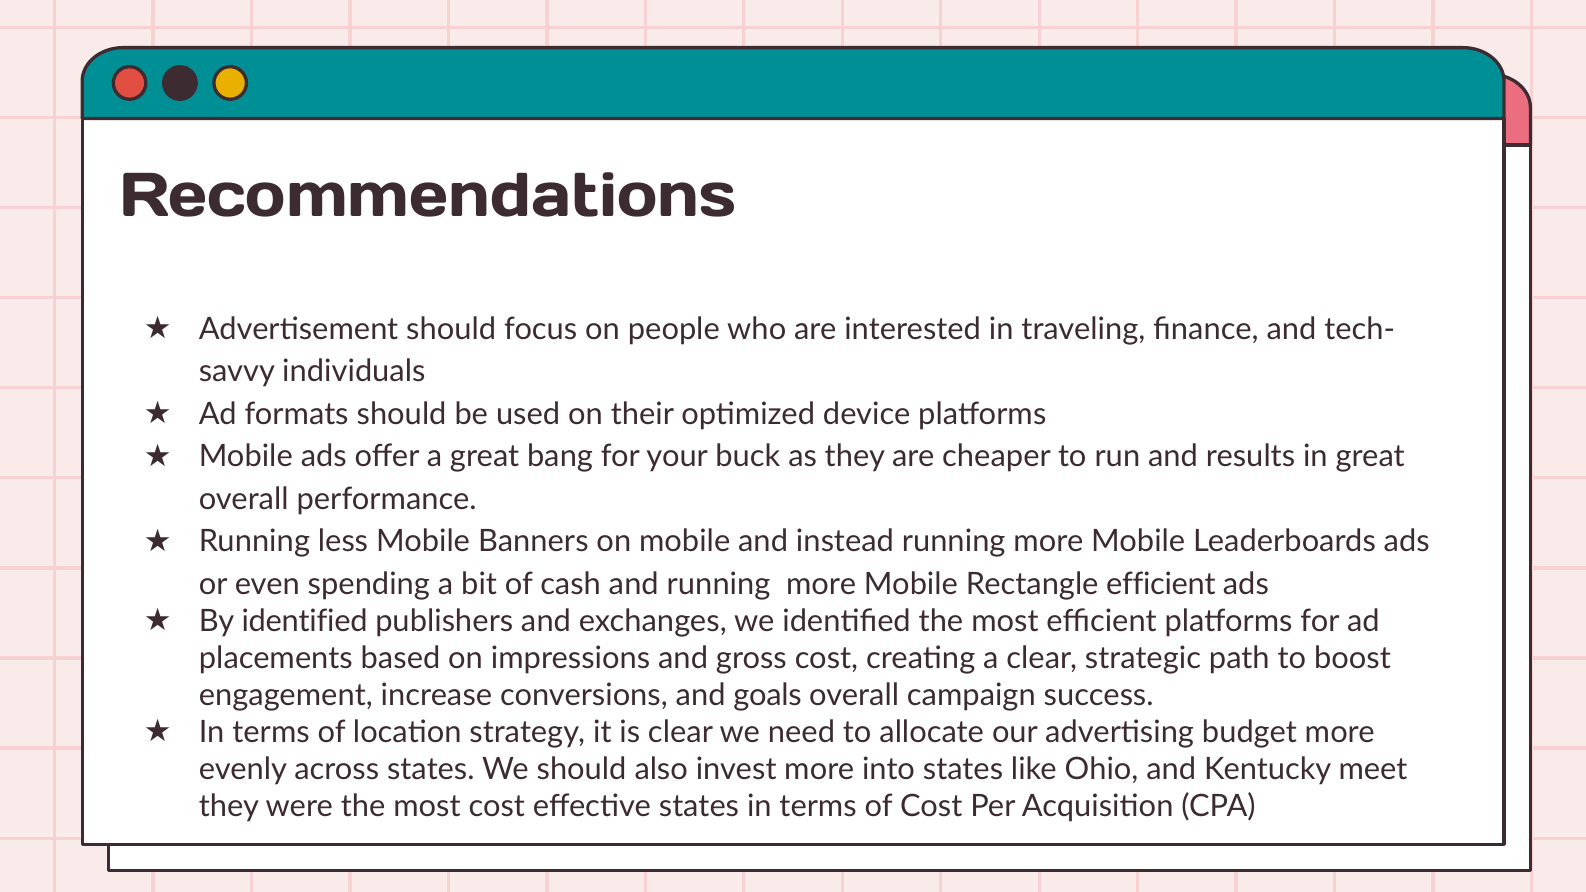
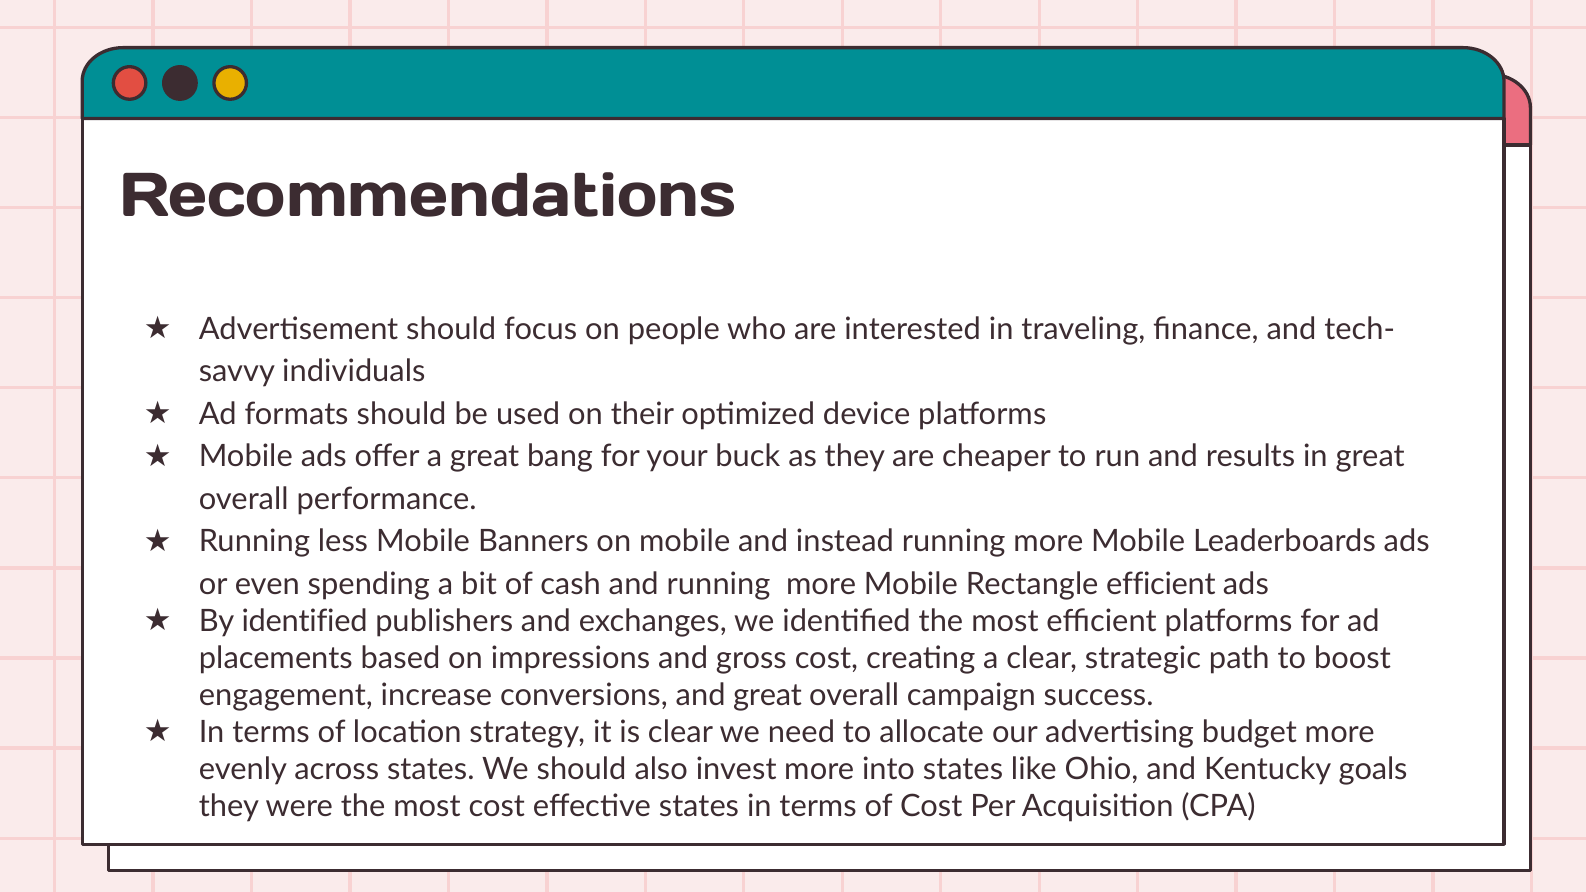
and goals: goals -> great (768, 695)
meet: meet -> goals (1373, 769)
